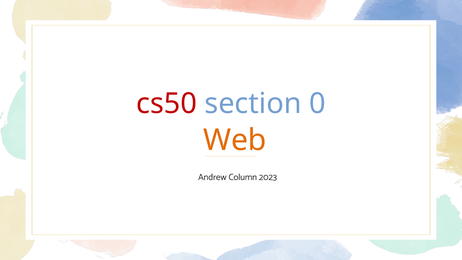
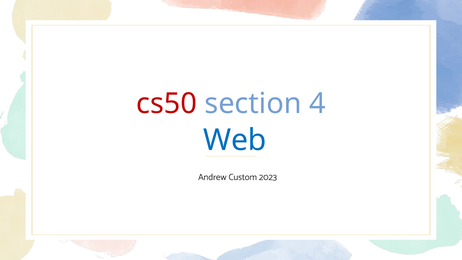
0: 0 -> 4 (317, 103)
Web colour: orange -> blue (235, 140)
Column: Column -> Custom (243, 177)
